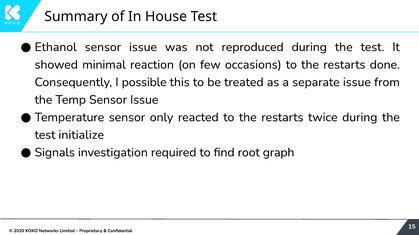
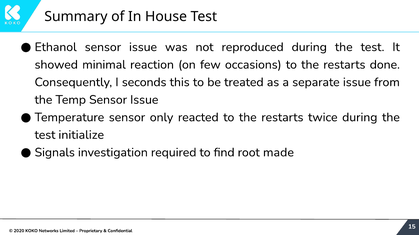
possible: possible -> seconds (144, 82)
graph: graph -> made (278, 153)
